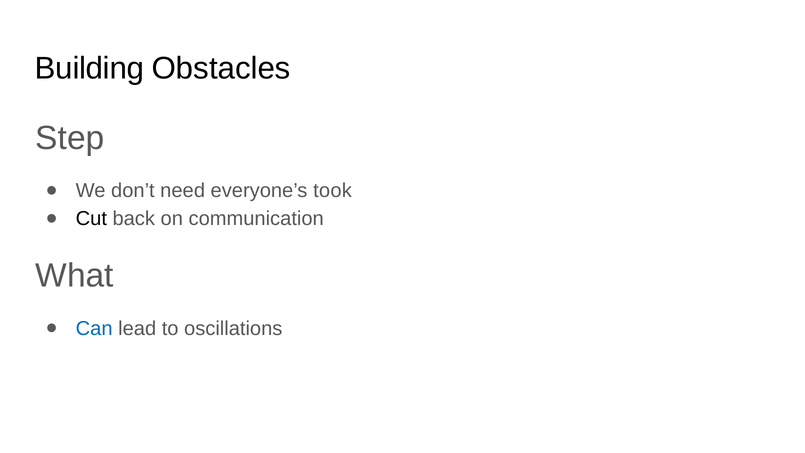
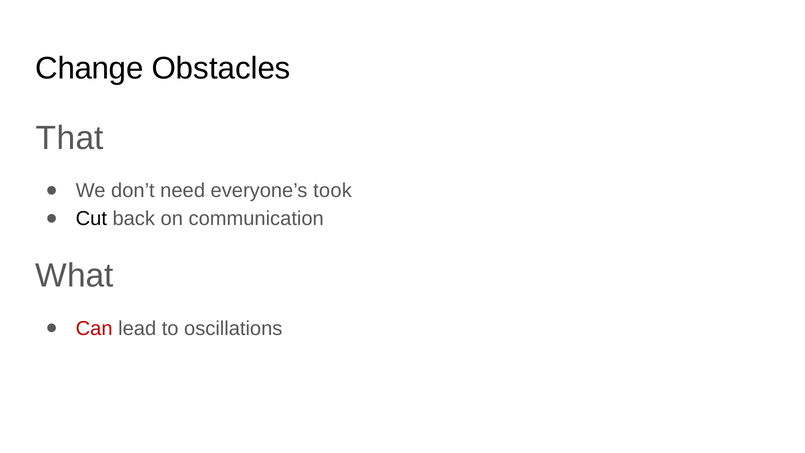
Building: Building -> Change (89, 68)
Step: Step -> That (70, 138)
Can colour: blue -> red (94, 328)
